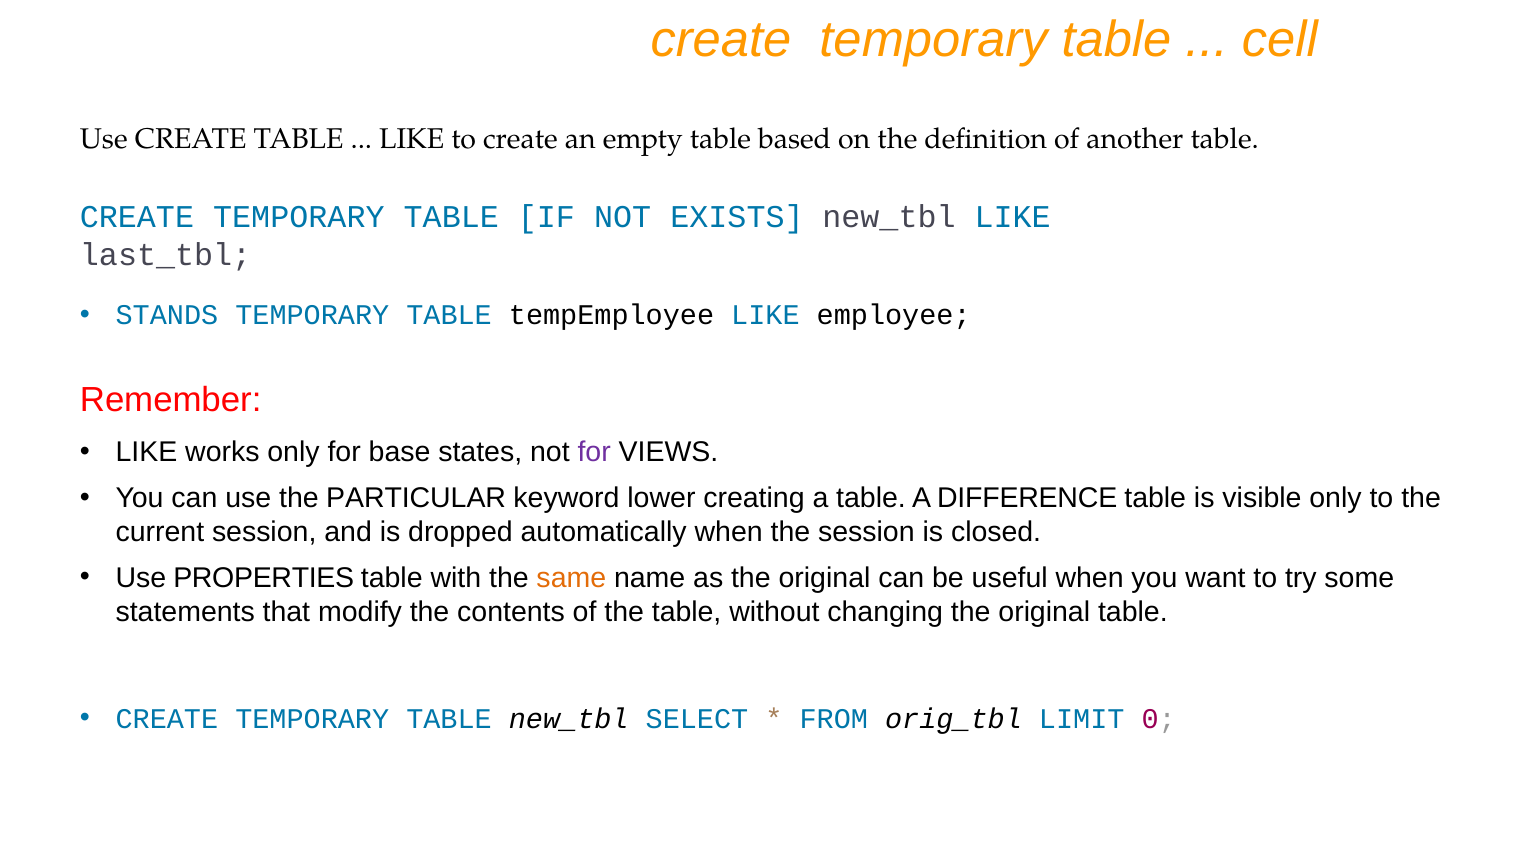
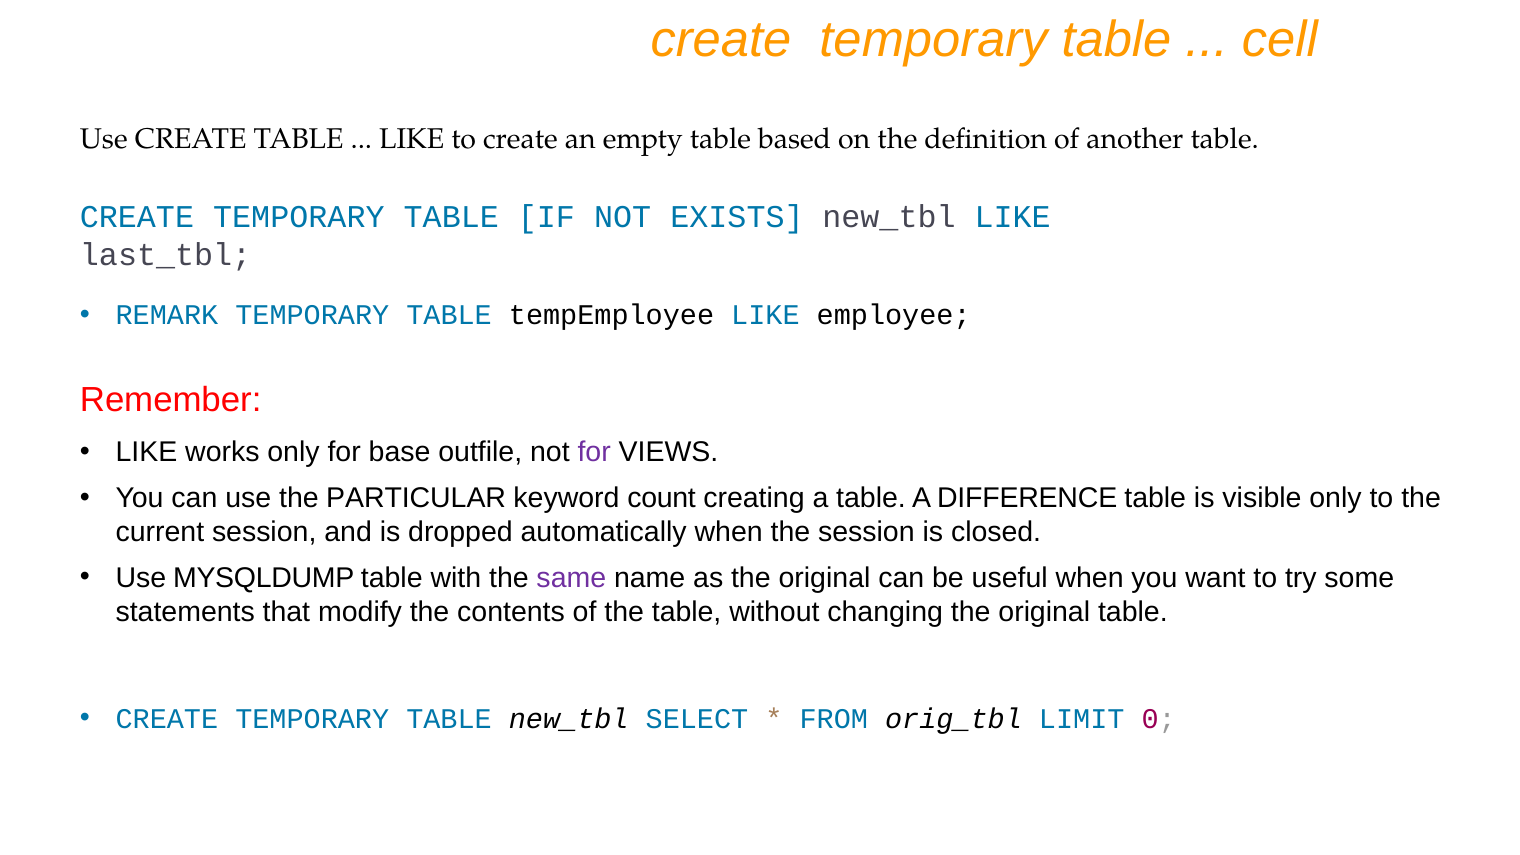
STANDS: STANDS -> REMARK (167, 316)
states: states -> outfile (480, 453)
lower: lower -> count (662, 498)
PROPERTIES: PROPERTIES -> MYSQLDUMP (264, 578)
same colour: orange -> purple (571, 578)
